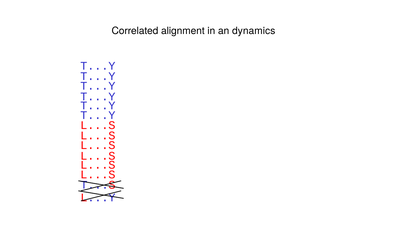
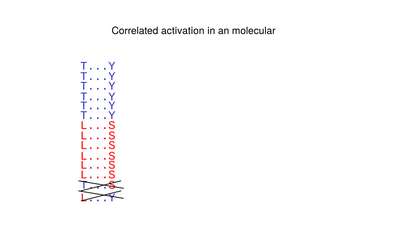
alignment: alignment -> activation (183, 31)
dynamics: dynamics -> molecular (254, 31)
